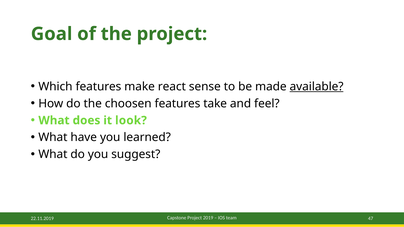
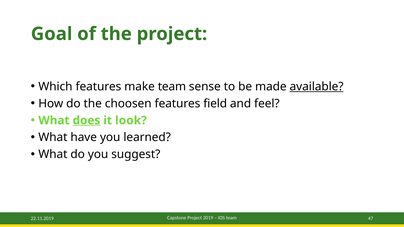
make react: react -> team (172, 87)
take: take -> field (215, 104)
does underline: none -> present (86, 121)
